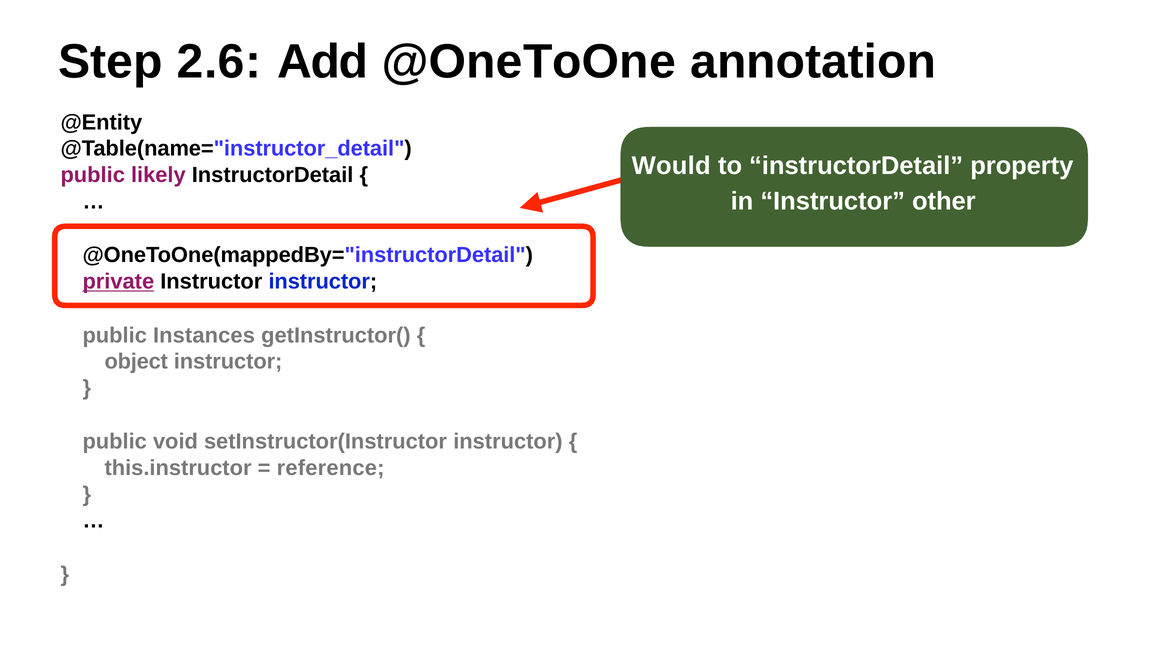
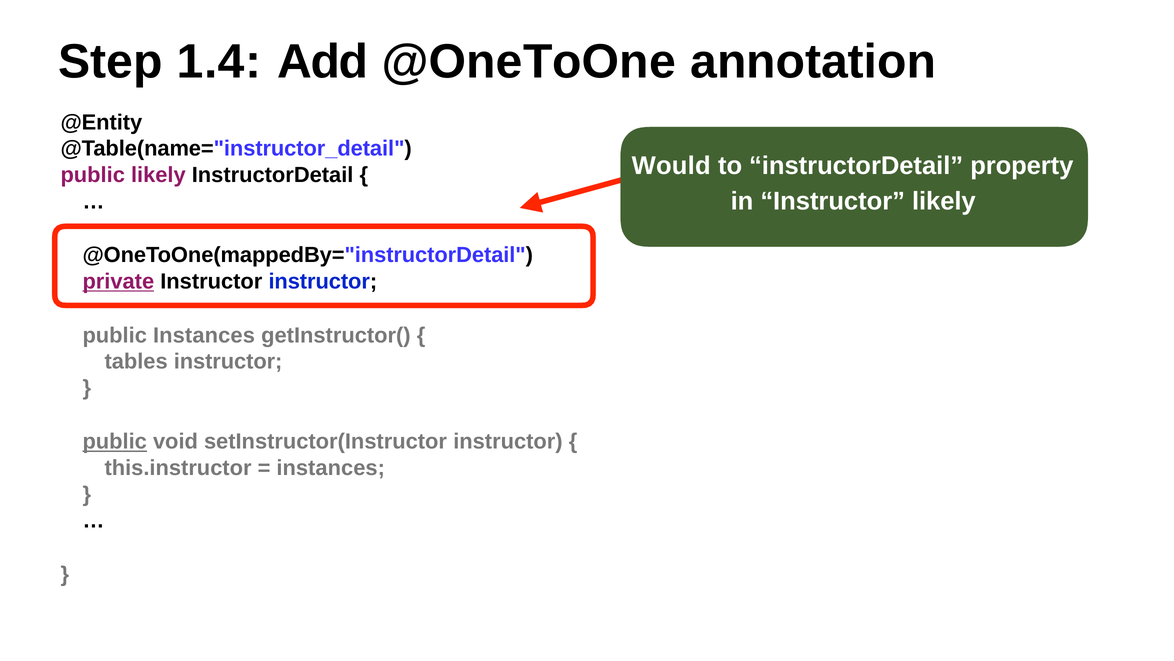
2.6: 2.6 -> 1.4 (219, 62)
Instructor other: other -> likely (944, 201)
object: object -> tables (136, 361)
public underline: none -> present (115, 441)
reference: reference -> instances (331, 468)
